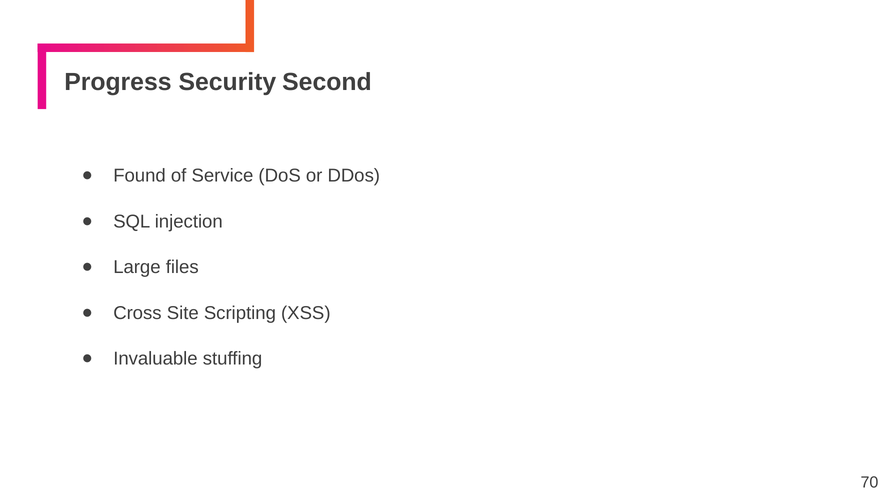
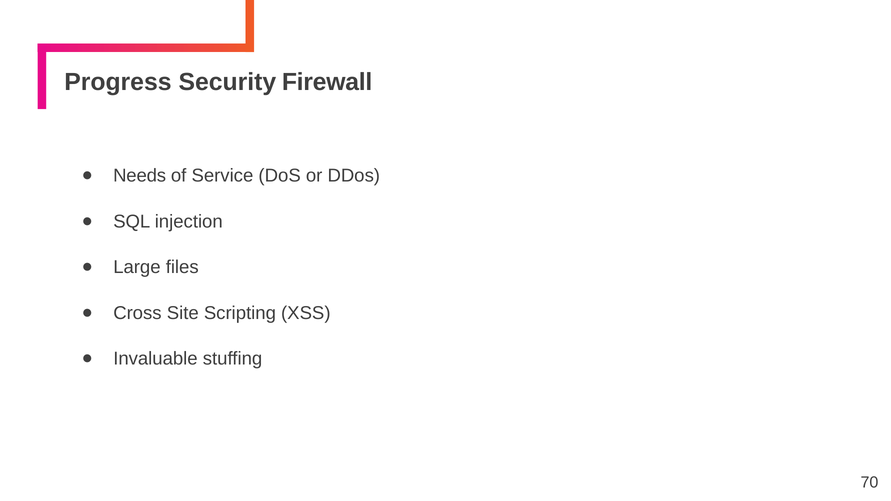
Second: Second -> Firewall (327, 82)
Found: Found -> Needs (140, 176)
